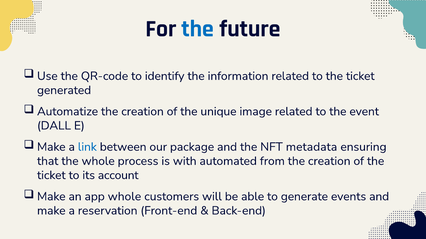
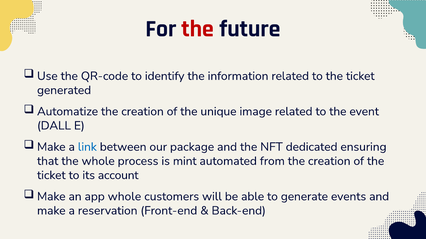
the colour: blue -> red (198, 29)
metadata: metadata -> dedicated (312, 147)
with: with -> mint (185, 161)
